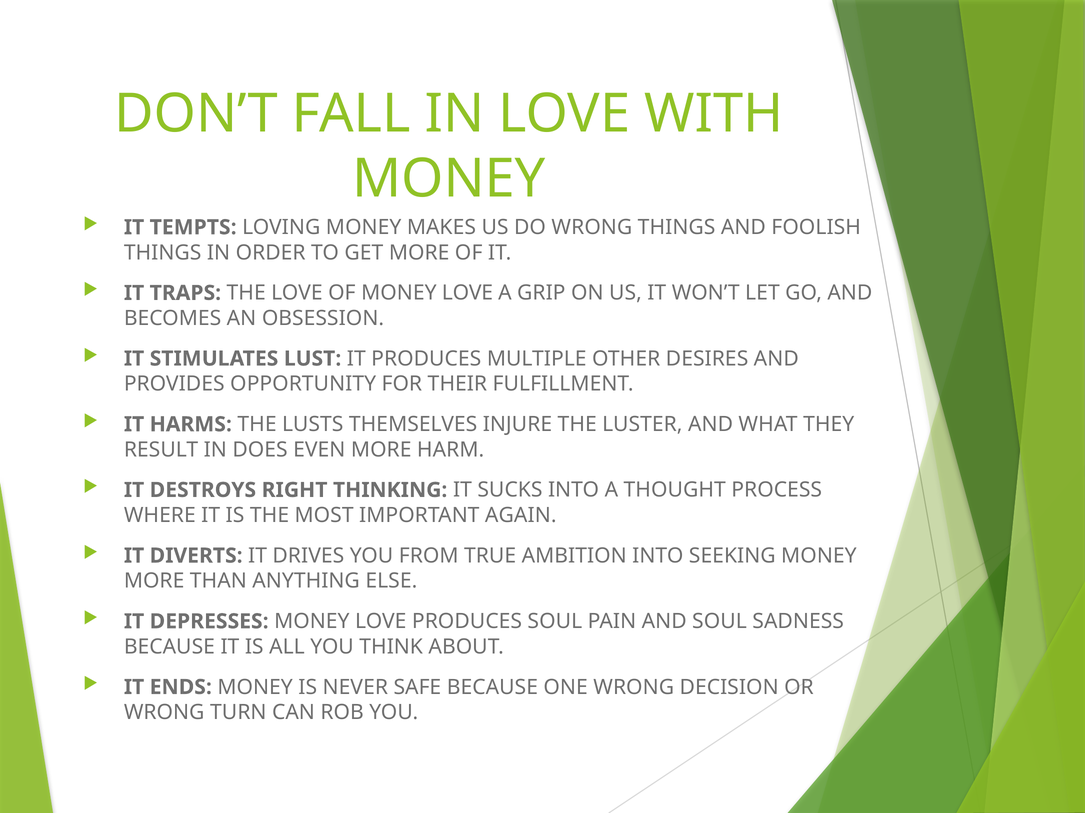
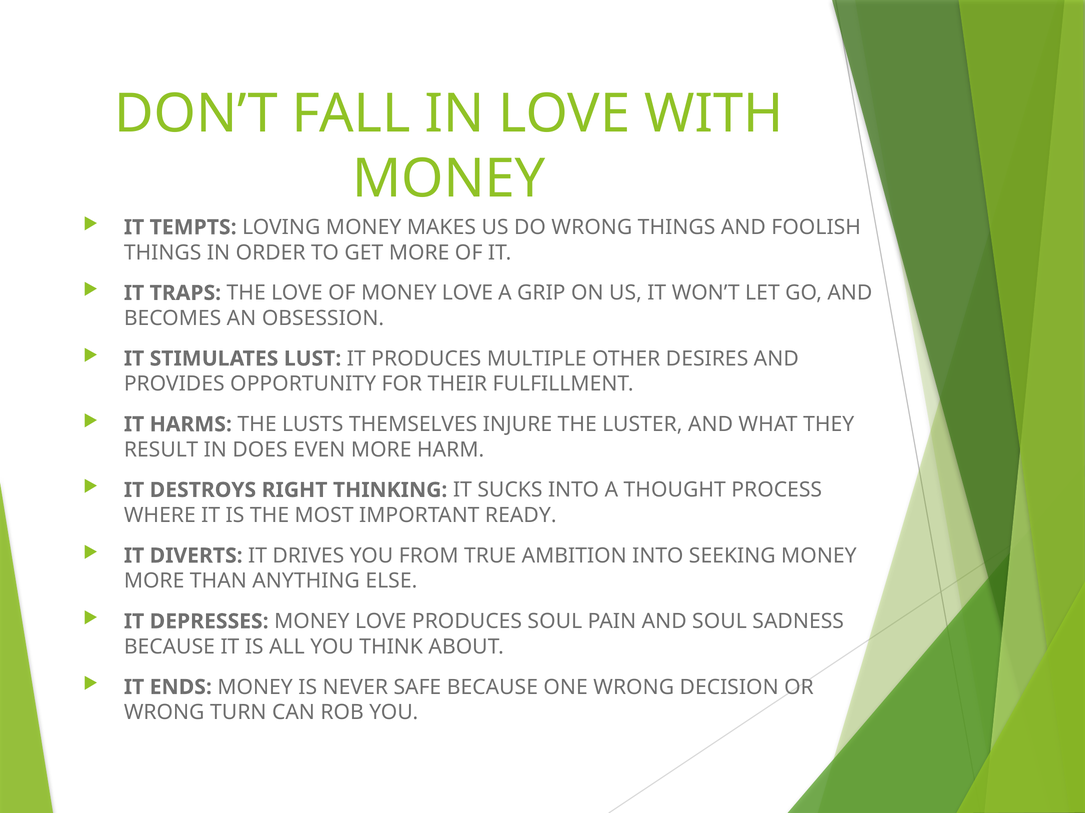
AGAIN: AGAIN -> READY (521, 516)
